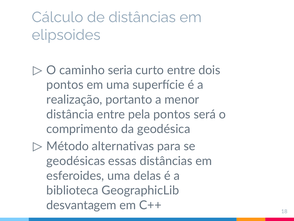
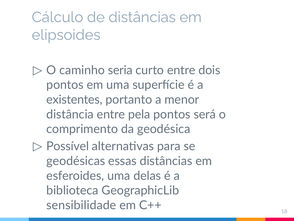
realização: realização -> existentes (74, 99)
Método: Método -> Possível (68, 146)
desvantagem: desvantagem -> sensibilidade (81, 205)
